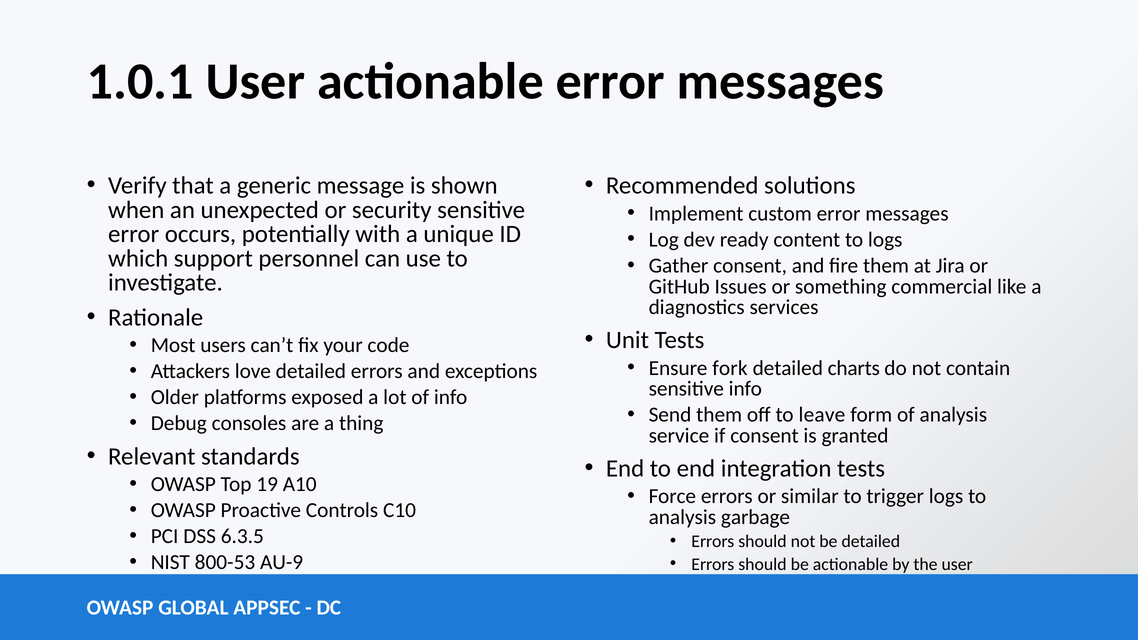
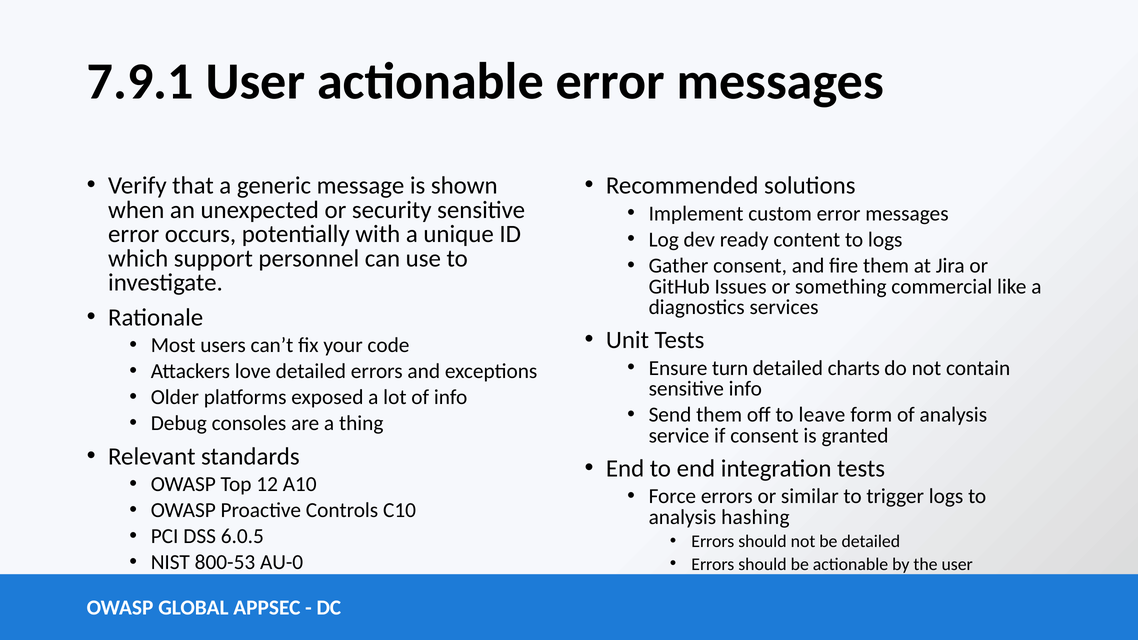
1.0.1: 1.0.1 -> 7.9.1 (140, 82)
fork: fork -> turn (730, 368)
19: 19 -> 12 (267, 484)
garbage: garbage -> hashing (755, 517)
6.3.5: 6.3.5 -> 6.0.5 (242, 536)
AU-9: AU-9 -> AU-0 (282, 562)
